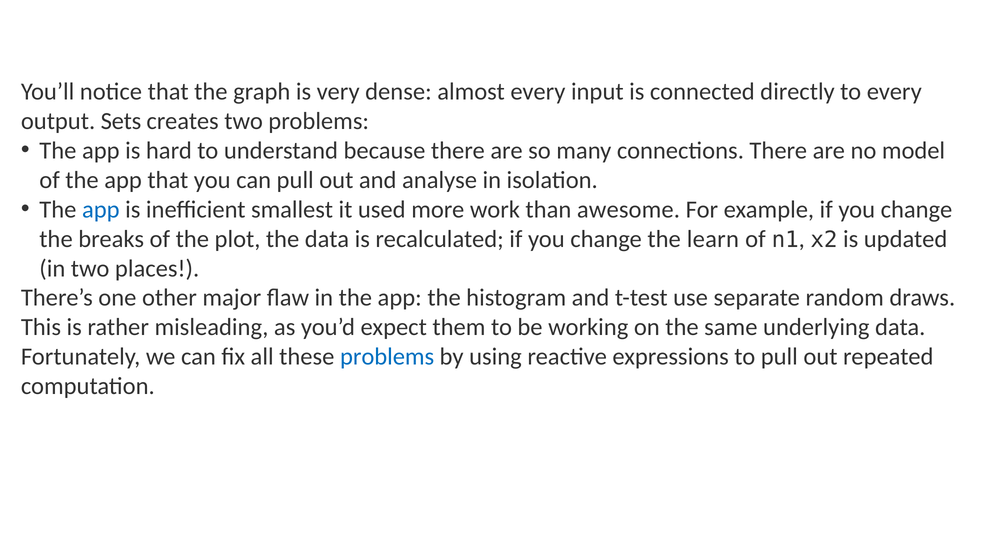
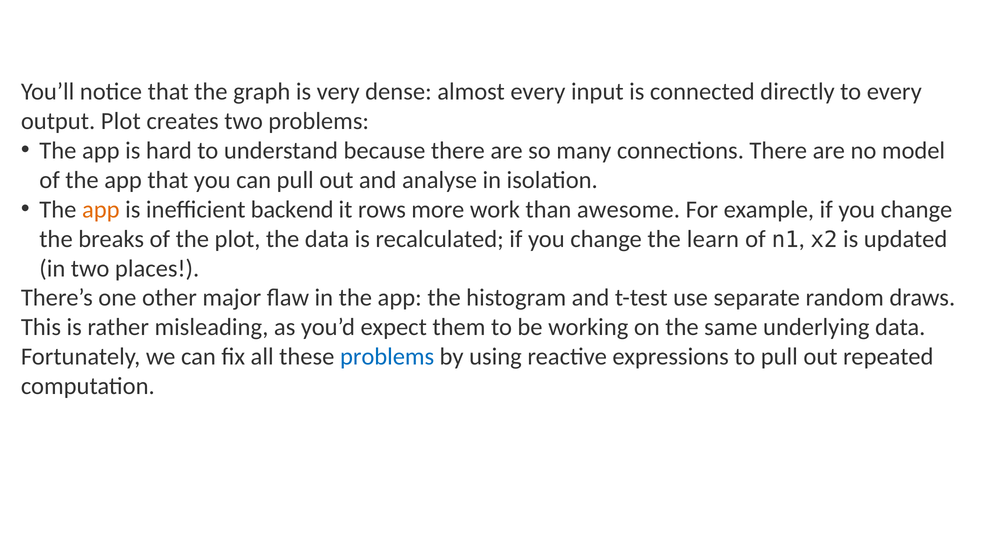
output Sets: Sets -> Plot (121, 121)
app colour: blue -> orange (101, 210)
smallest: smallest -> backend (292, 210)
used: used -> rows (382, 210)
